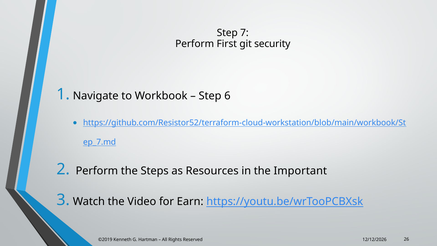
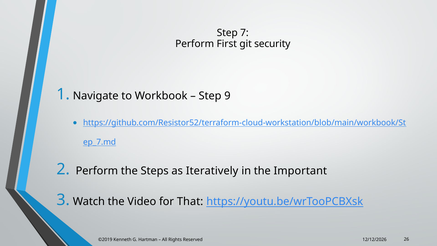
6: 6 -> 9 (227, 96)
Resources: Resources -> Iteratively (212, 171)
Earn: Earn -> That (190, 202)
